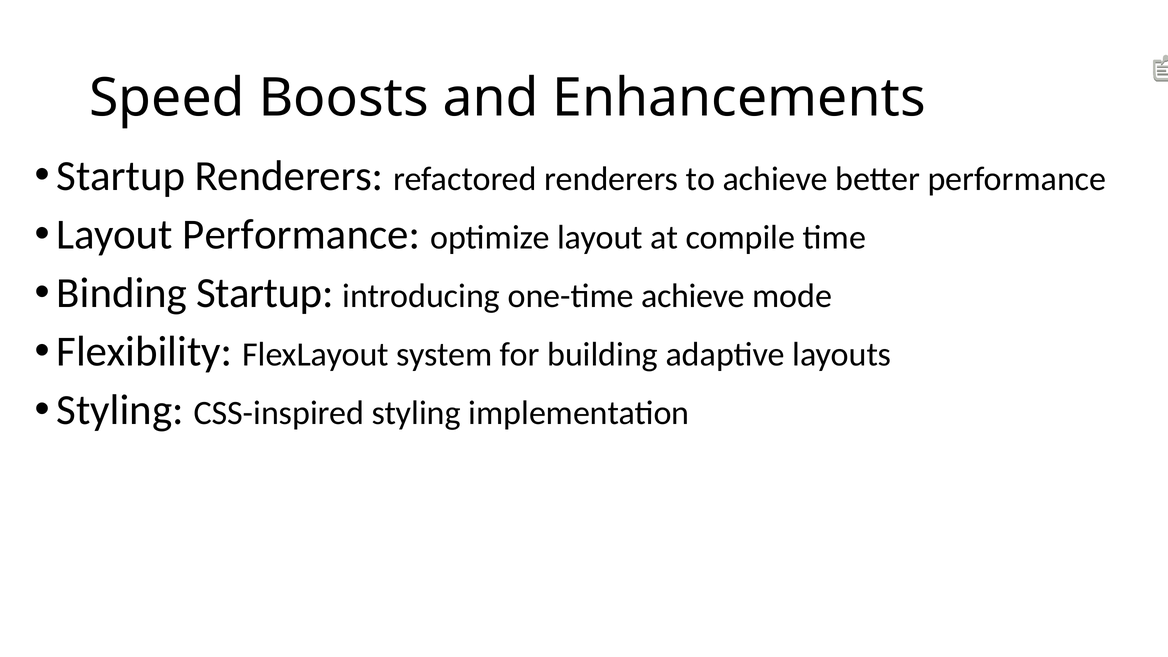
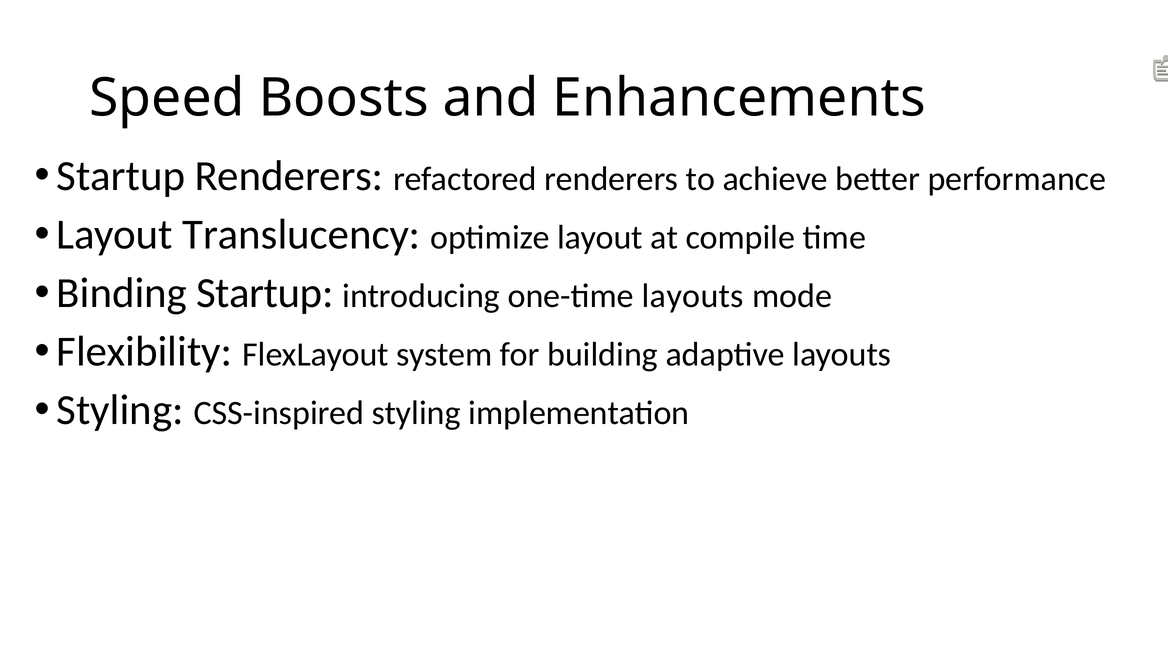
Layout Performance: Performance -> Translucency (301, 235)
one-time achieve: achieve -> layouts (693, 296)
